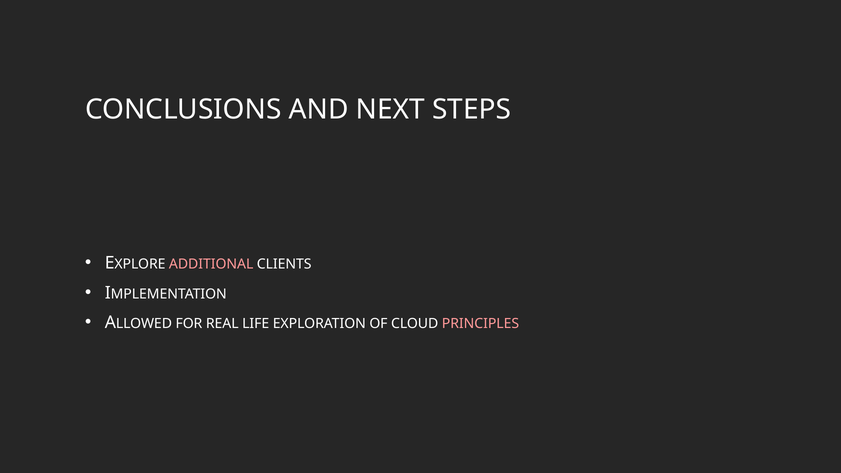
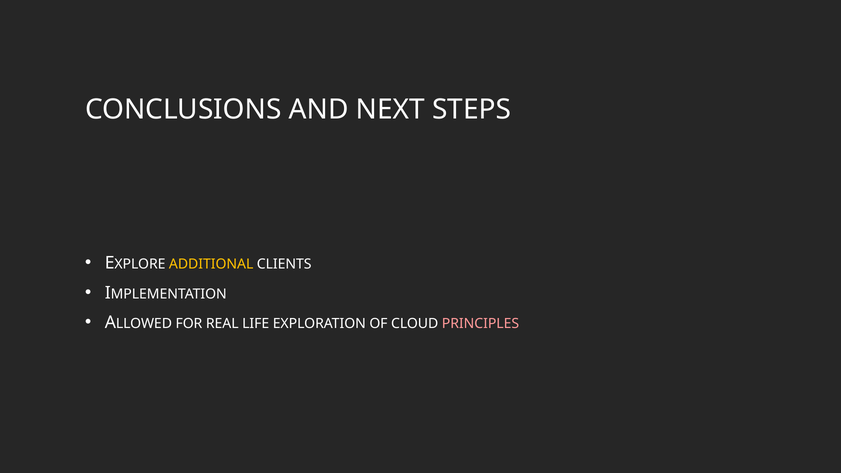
ADDITIONAL colour: pink -> yellow (211, 264)
